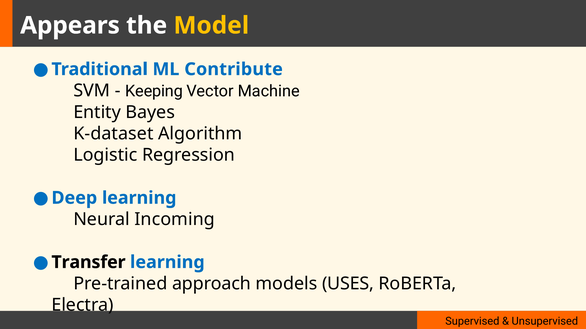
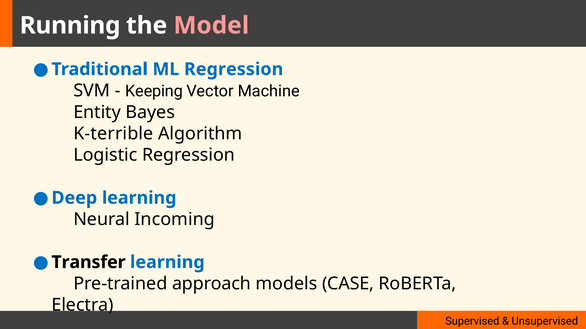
Appears: Appears -> Running (70, 26)
Model colour: yellow -> pink (211, 26)
ML Contribute: Contribute -> Regression (234, 69)
K-dataset: K-dataset -> K-terrible (113, 134)
USES: USES -> CASE (348, 284)
